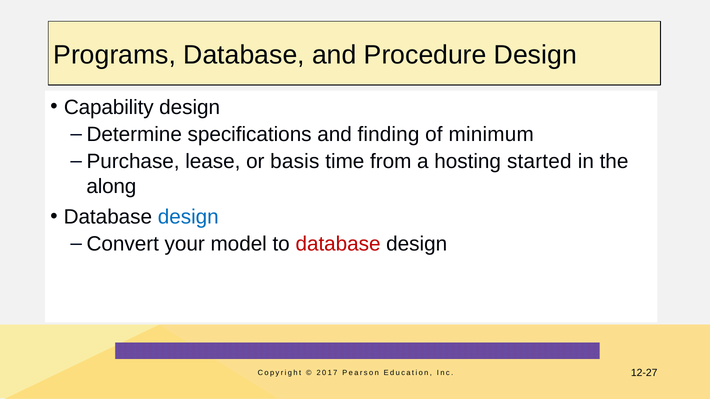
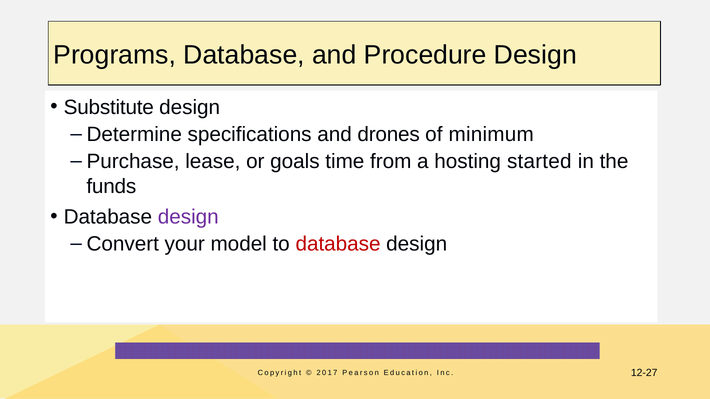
Capability: Capability -> Substitute (109, 107)
finding: finding -> drones (389, 134)
basis: basis -> goals (295, 162)
along: along -> funds (111, 186)
design colour: blue -> purple (188, 217)
